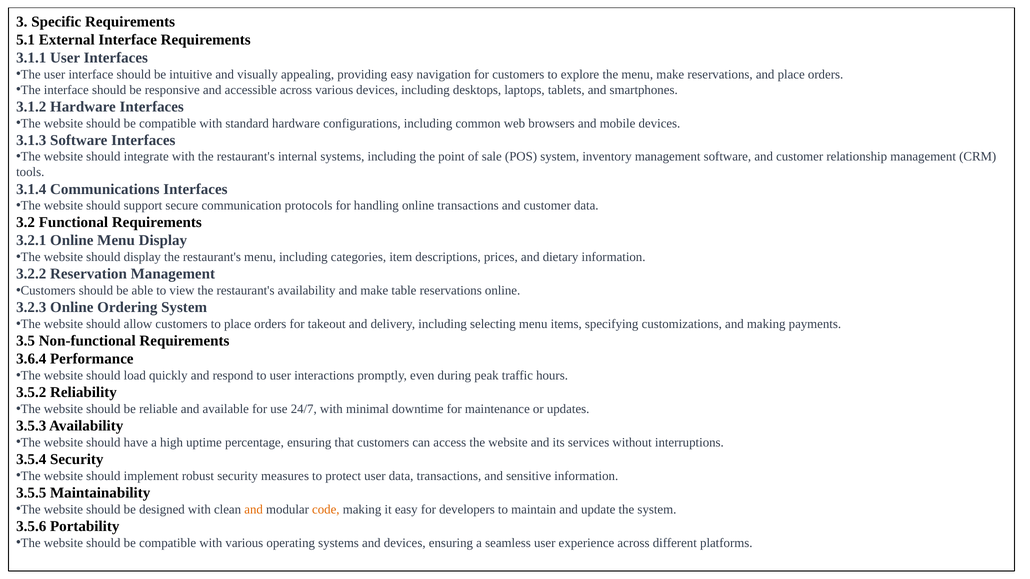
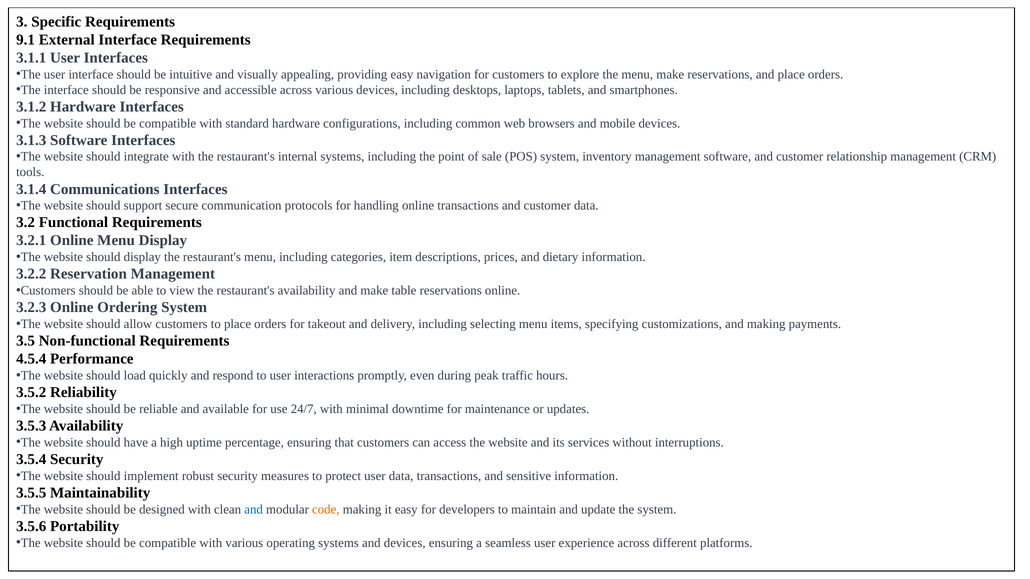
5.1: 5.1 -> 9.1 (26, 40)
3.6.4: 3.6.4 -> 4.5.4 (31, 359)
and colour: orange -> blue (254, 510)
